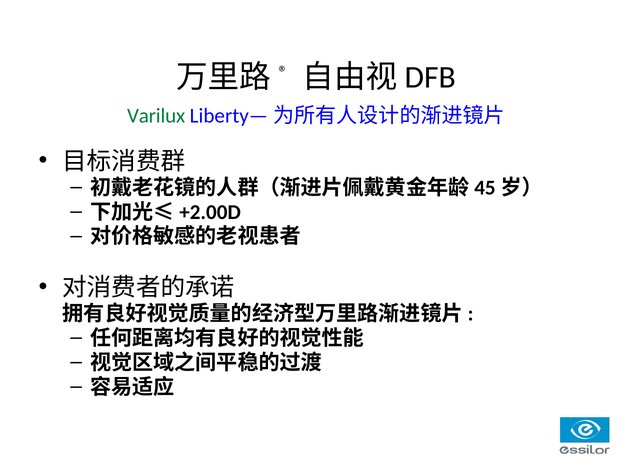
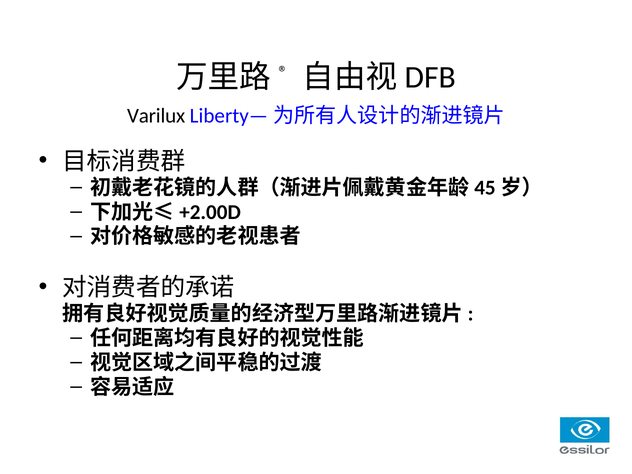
Varilux colour: green -> black (156, 116)
